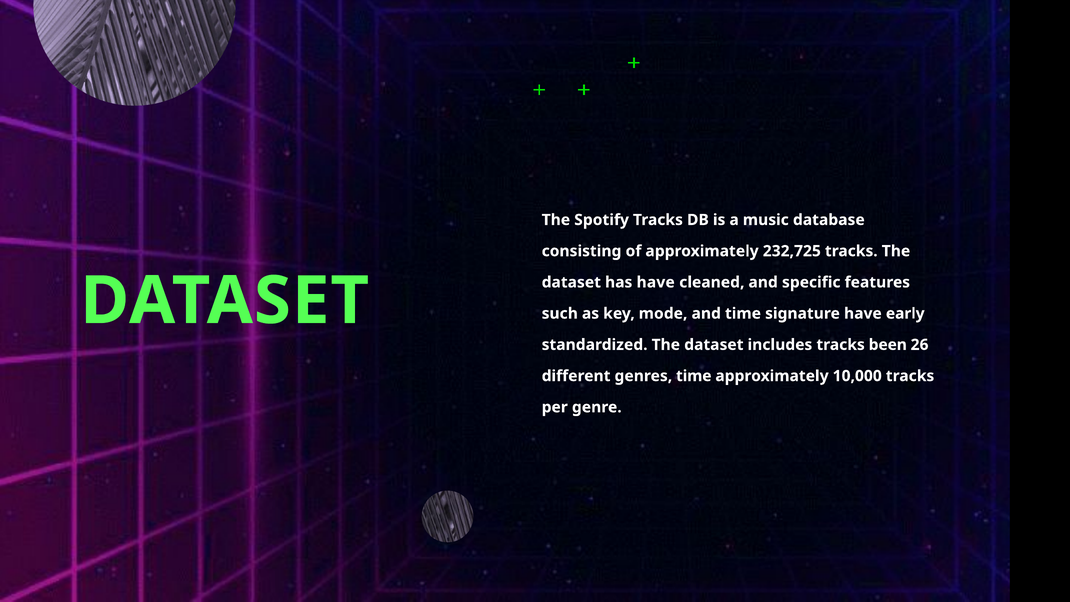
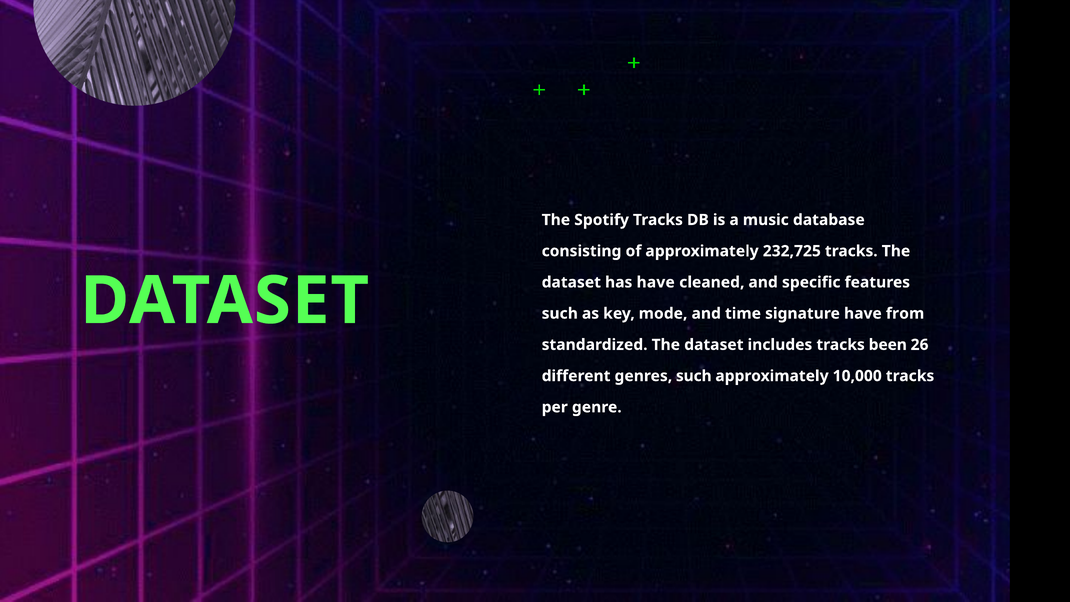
early: early -> from (905, 313)
genres time: time -> such (694, 376)
